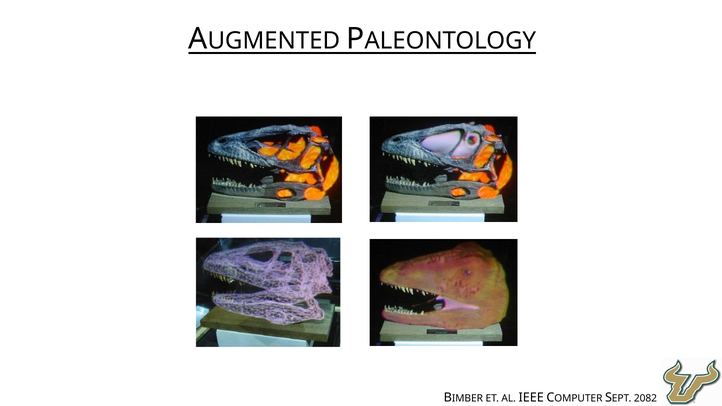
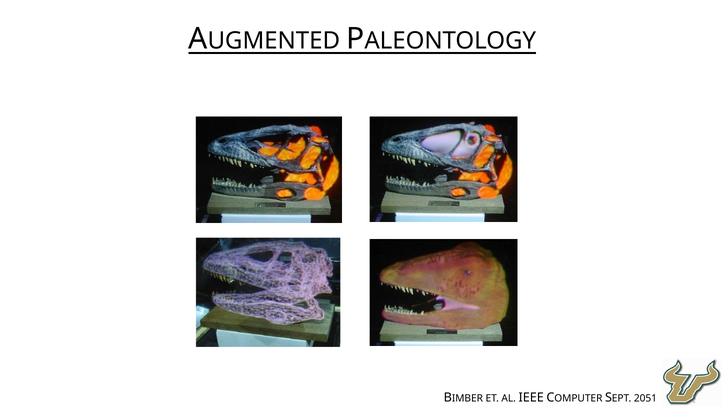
2082: 2082 -> 2051 (645, 398)
